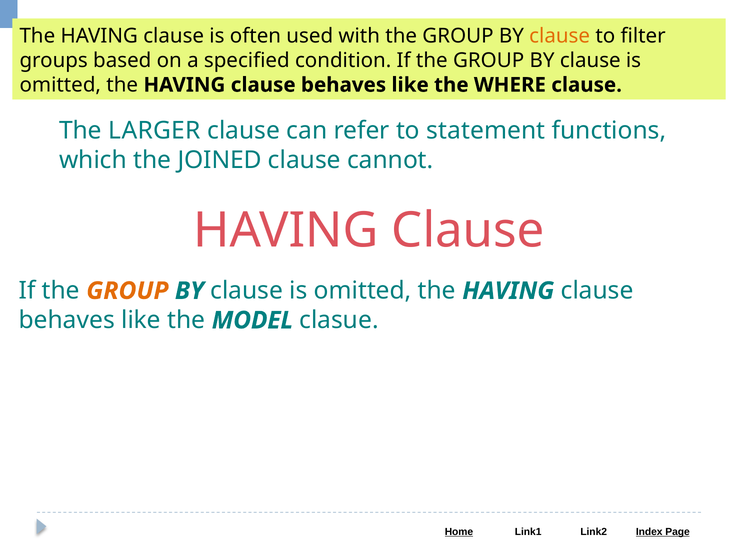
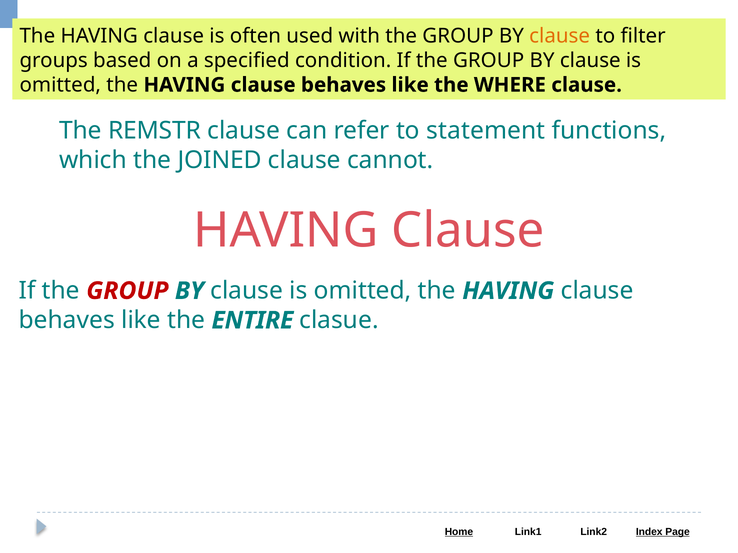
LARGER: LARGER -> REMSTR (155, 131)
GROUP colour: orange -> red (127, 291)
MODEL: MODEL -> ENTIRE (252, 321)
